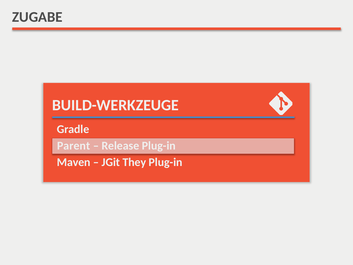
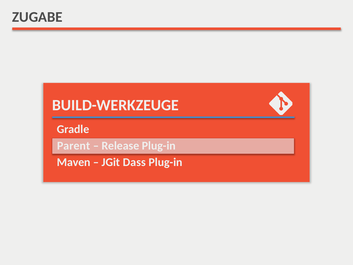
They: They -> Dass (134, 162)
